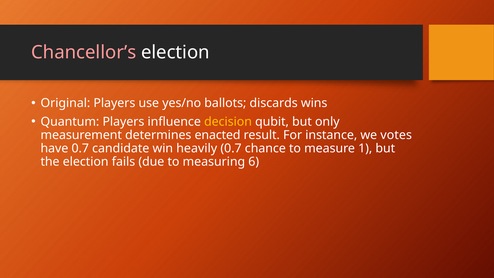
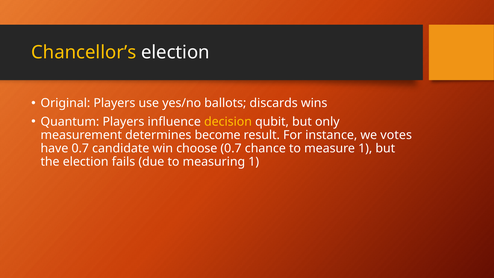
Chancellor’s colour: pink -> yellow (84, 52)
enacted: enacted -> become (218, 135)
heavily: heavily -> choose (197, 148)
measuring 6: 6 -> 1 (254, 162)
